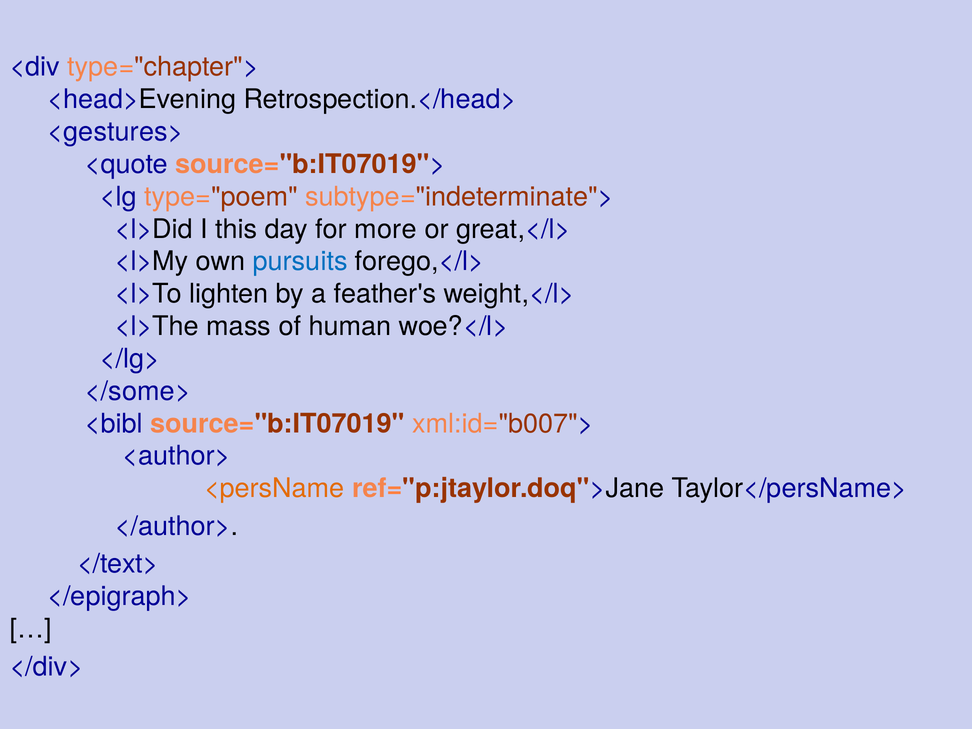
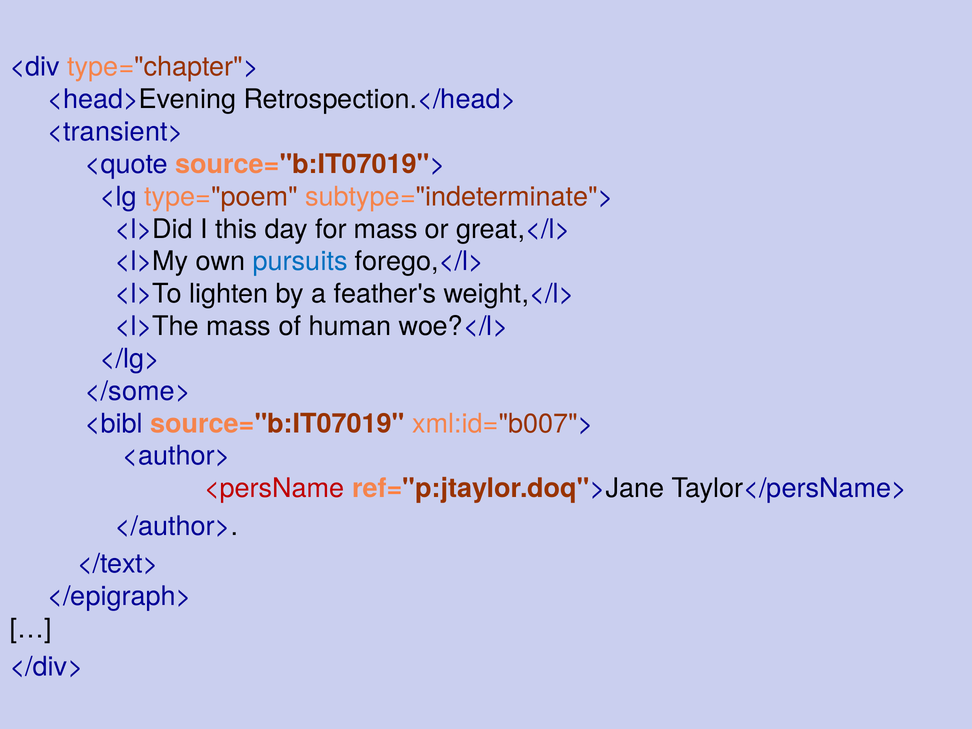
<gestures>: <gestures> -> <transient> (115, 132)
for more: more -> mass (386, 229)
<persName colour: orange -> red (274, 488)
